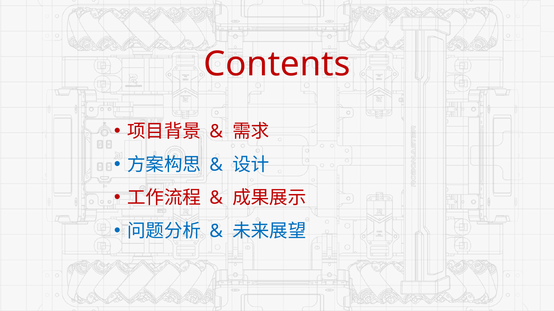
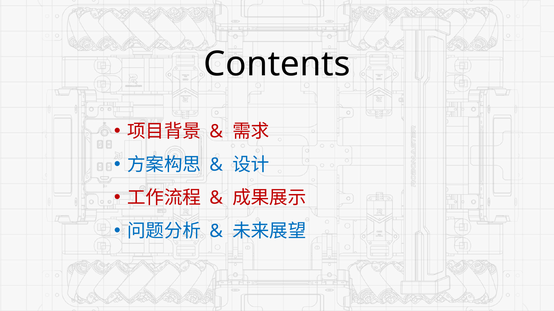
Contents colour: red -> black (277, 64)
